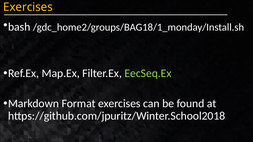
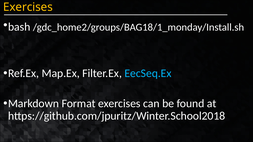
EecSeq.Ex colour: light green -> light blue (148, 73)
